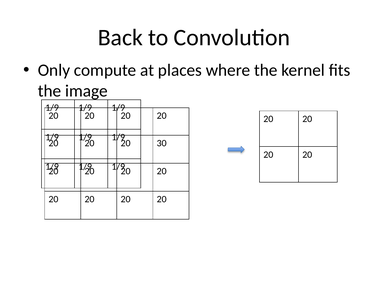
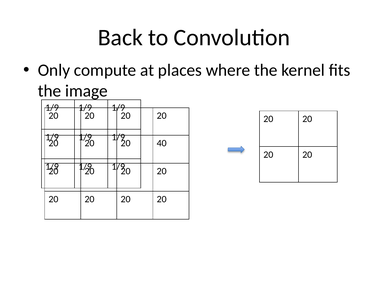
30: 30 -> 40 (162, 143)
